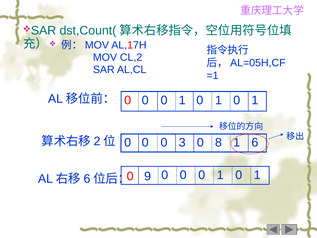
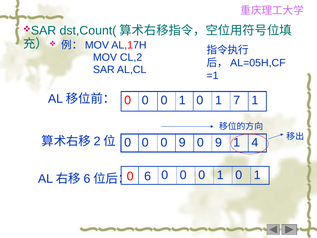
1 0 1 0: 0 -> 7 (237, 100)
0 0 3: 3 -> 9 (182, 142)
8: 8 -> 9 (218, 142)
1 6: 6 -> 4 (255, 142)
9: 9 -> 6 (148, 176)
